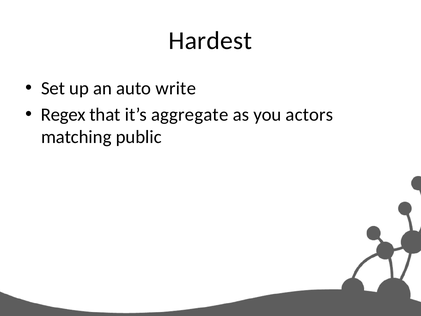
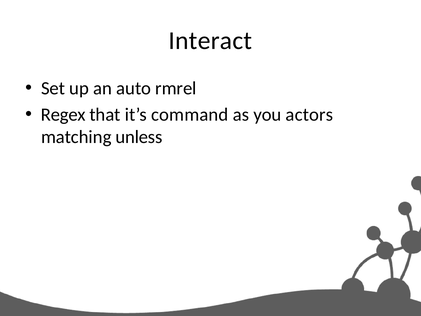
Hardest: Hardest -> Interact (210, 41)
write: write -> rmrel (176, 88)
aggregate: aggregate -> command (190, 115)
public: public -> unless (139, 137)
